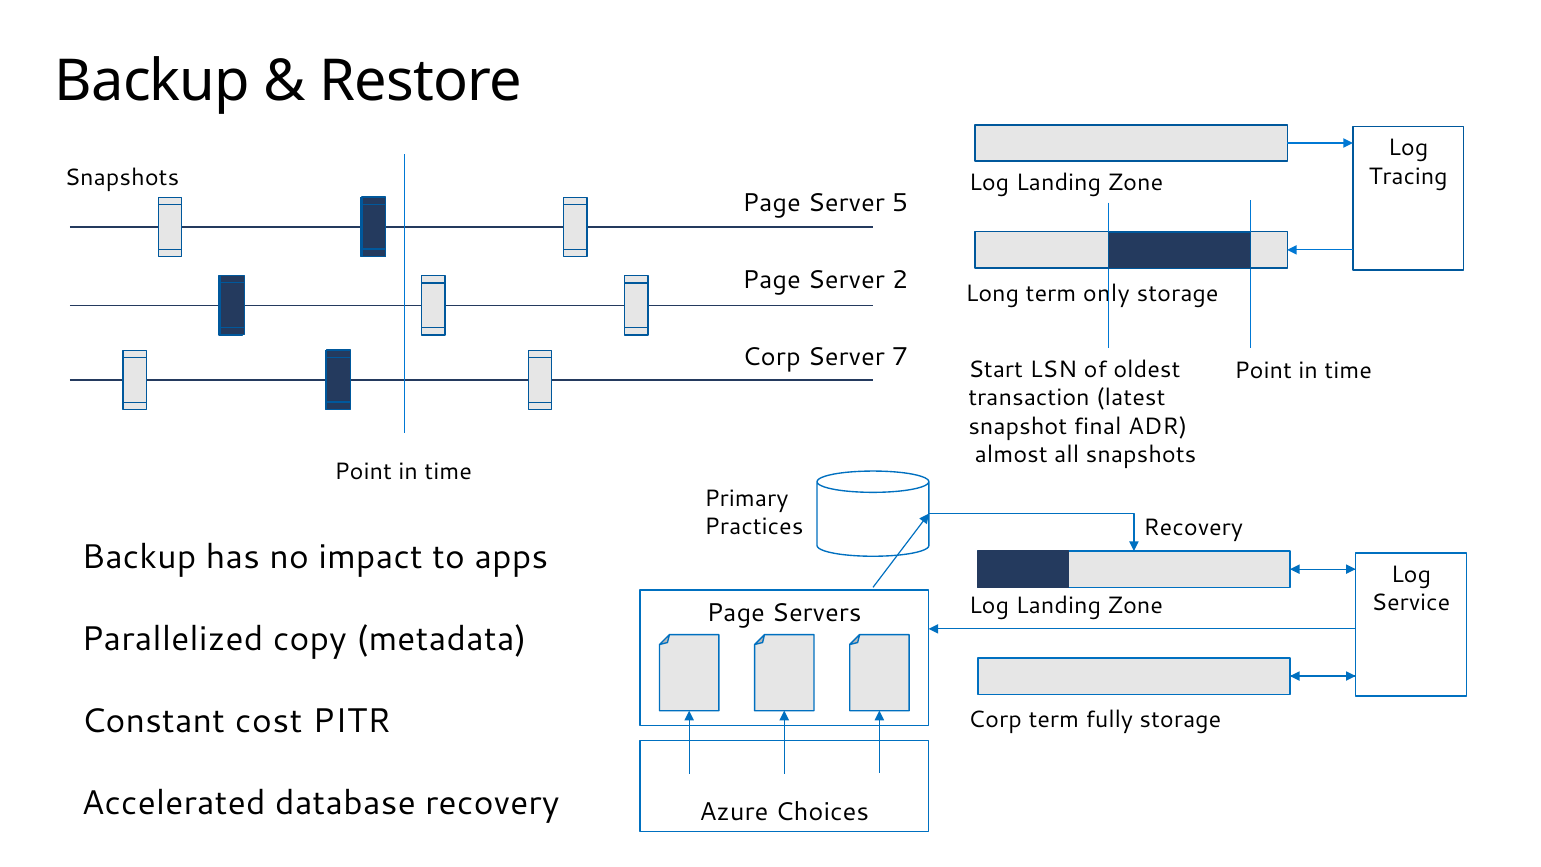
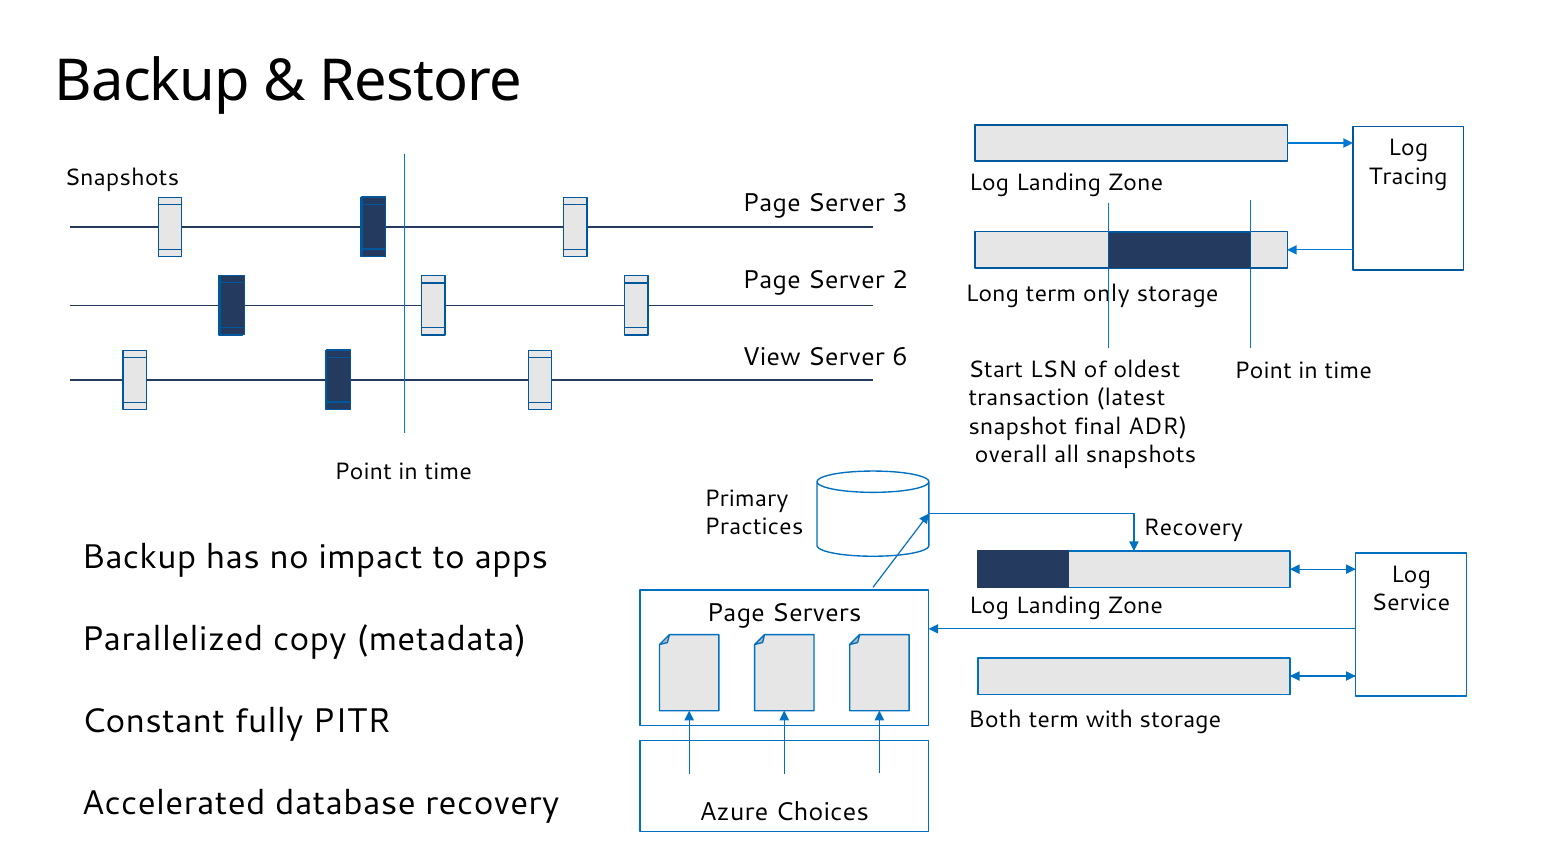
5: 5 -> 3 (900, 203)
Corp: Corp -> View (772, 357)
7: 7 -> 6 (900, 357)
almost: almost -> overall (1011, 454)
cost: cost -> fully (269, 721)
Corp: Corp -> Both (995, 720)
fully: fully -> with (1109, 720)
